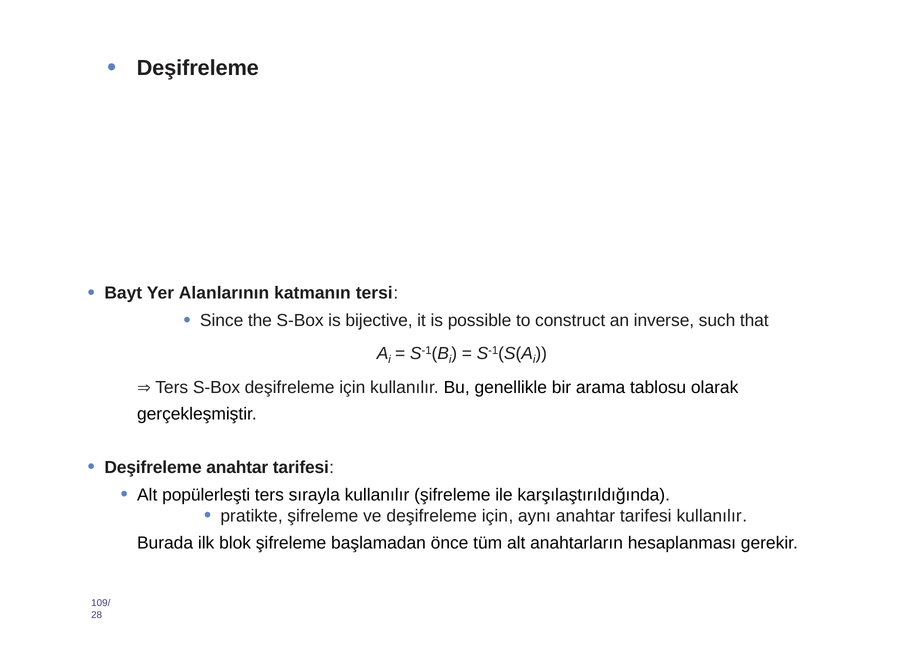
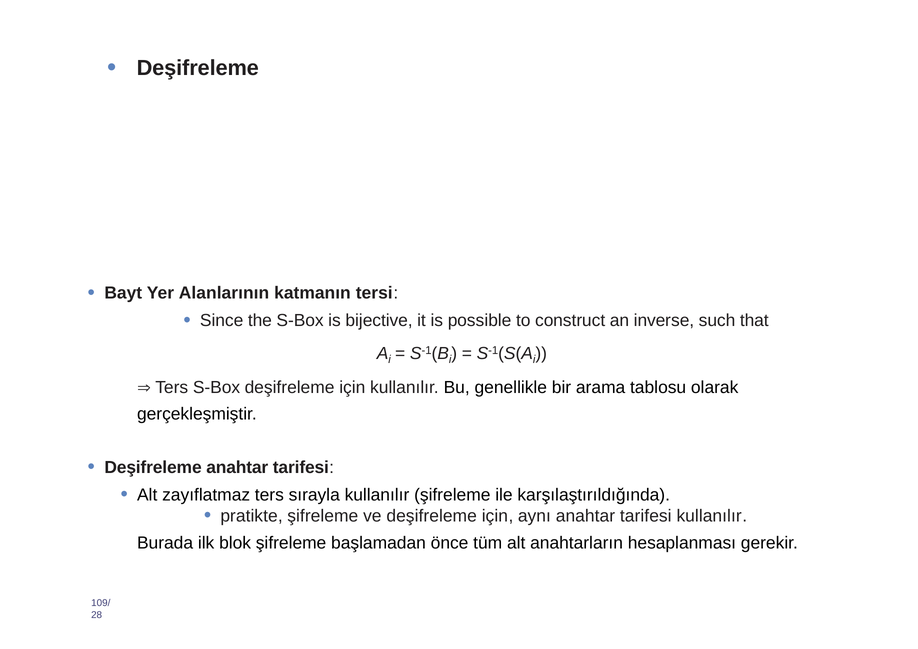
popülerleşti: popülerleşti -> zayıflatmaz (206, 495)
